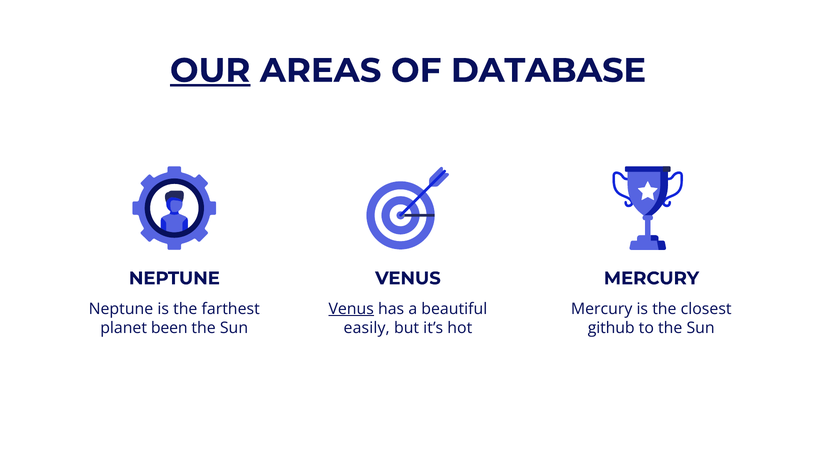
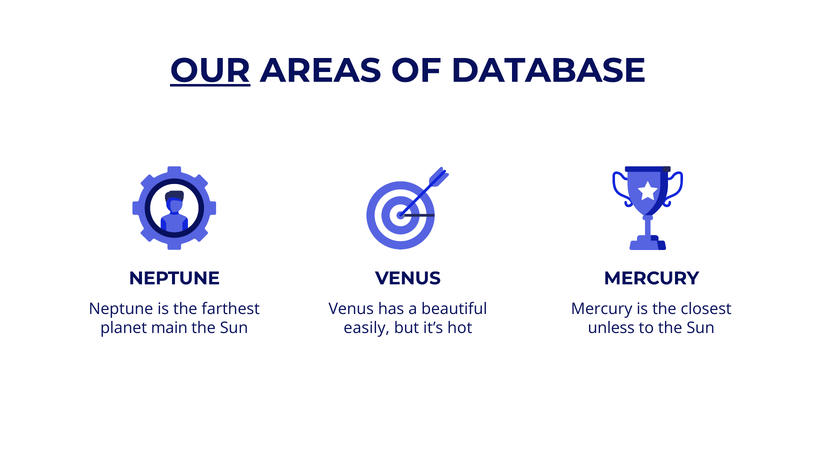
Venus underline: present -> none (351, 309)
been: been -> main (169, 328)
github: github -> unless (611, 328)
